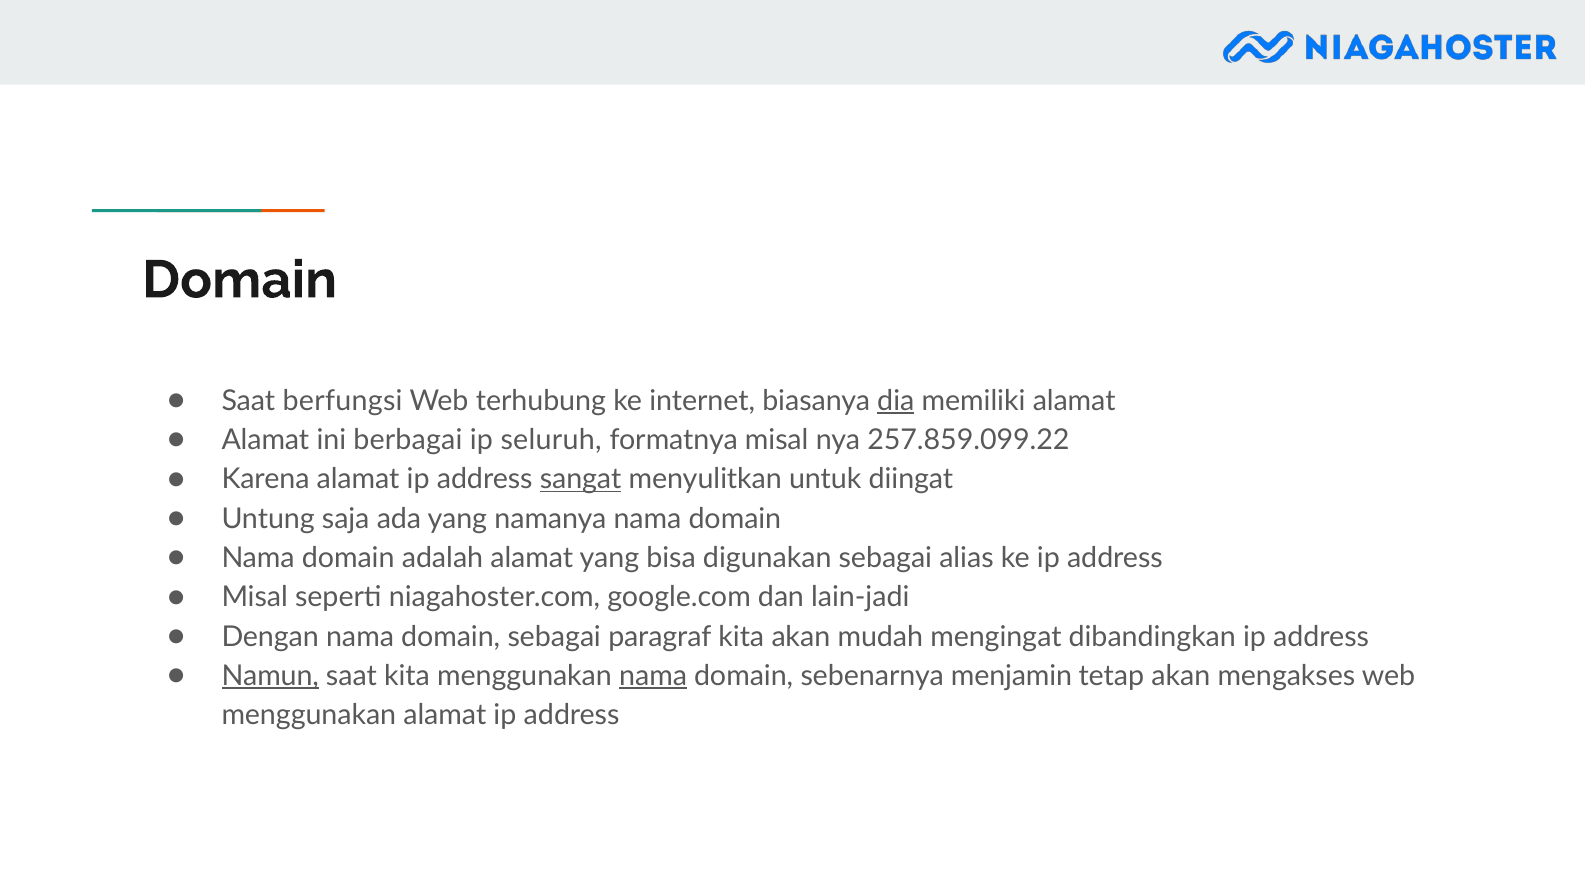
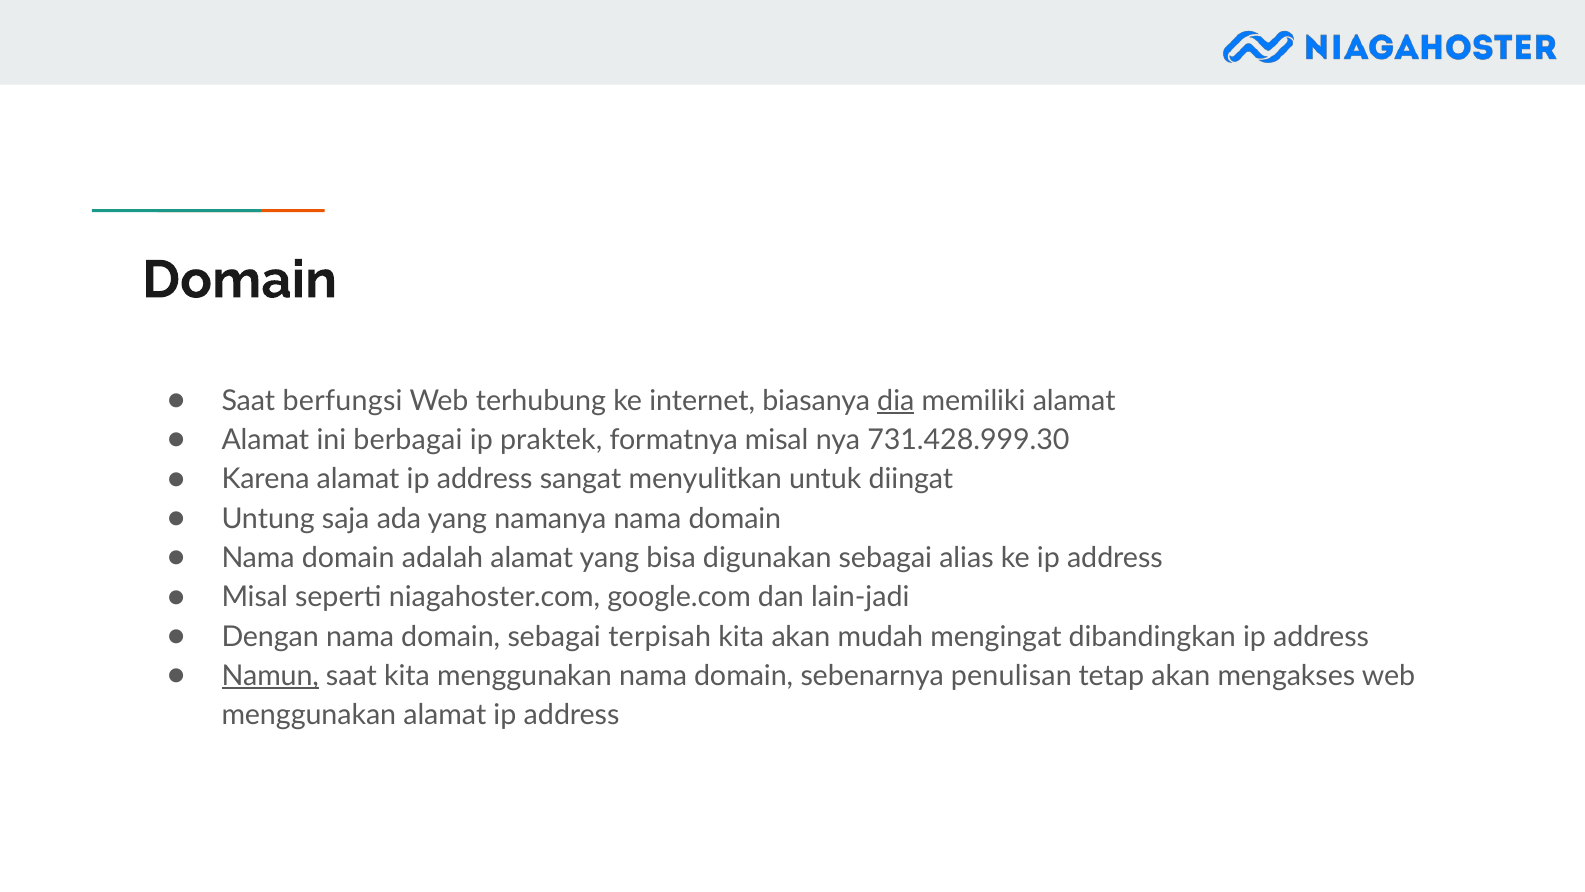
seluruh: seluruh -> praktek (551, 440)
257.859.099.22: 257.859.099.22 -> 731.428.999.30 (968, 440)
sangat underline: present -> none (581, 479)
paragraf: paragraf -> terpisah (660, 636)
nama underline: present -> none (653, 676)
menjamin: menjamin -> penulisan (1011, 676)
